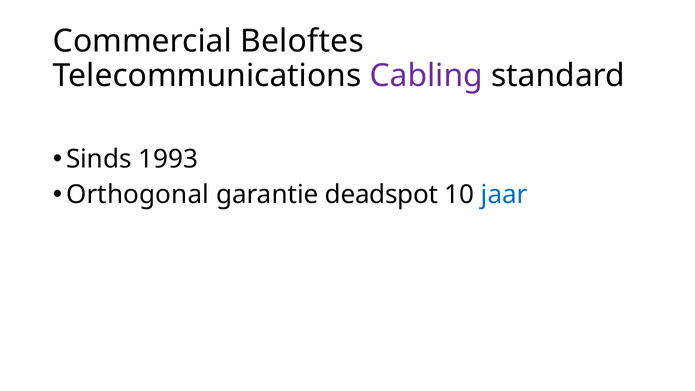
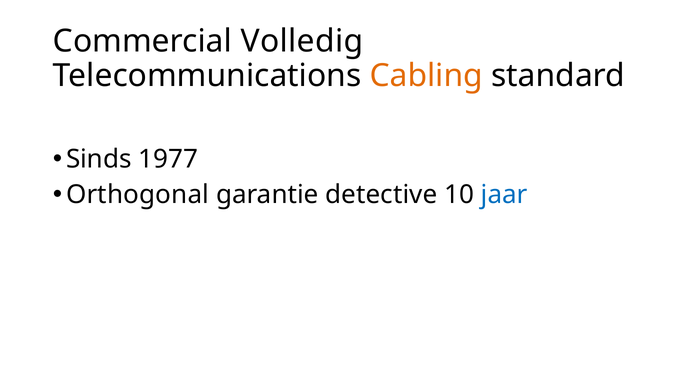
Beloftes: Beloftes -> Volledig (302, 41)
Cabling colour: purple -> orange (426, 76)
1993: 1993 -> 1977 (168, 159)
deadspot: deadspot -> detective (381, 195)
